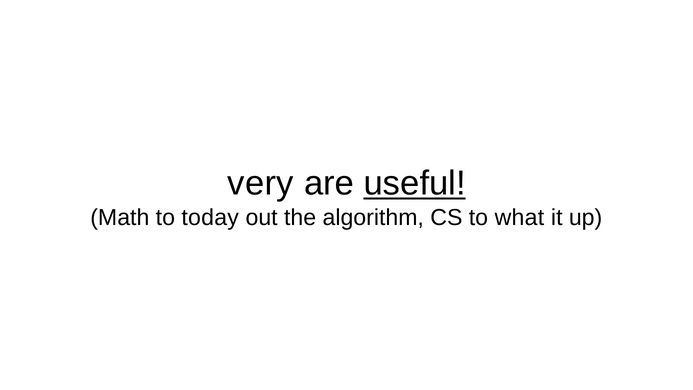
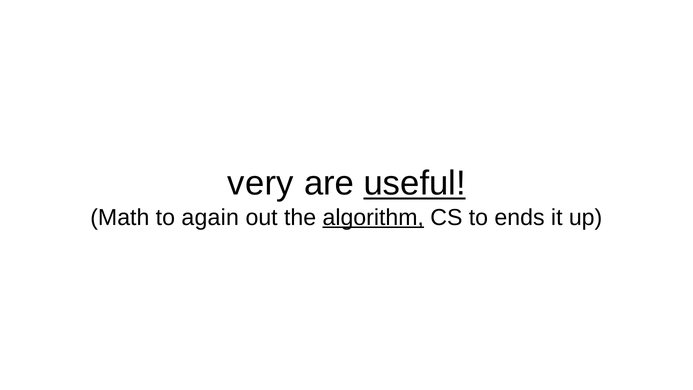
today: today -> again (210, 217)
algorithm underline: none -> present (373, 217)
what: what -> ends (520, 217)
